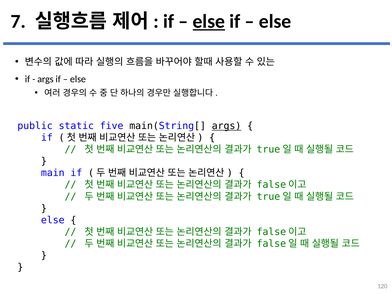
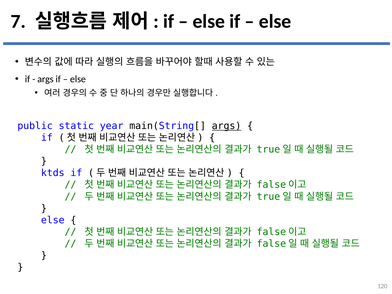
else underline: present -> none (209, 21)
five: five -> year (112, 126)
main: main -> ktds (53, 173)
